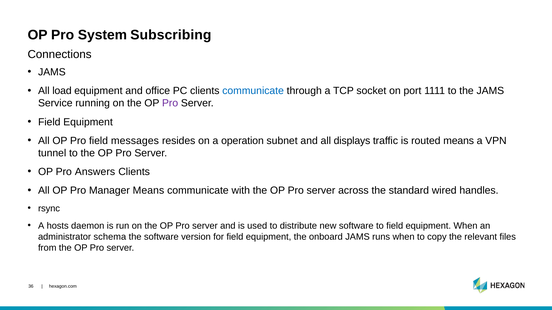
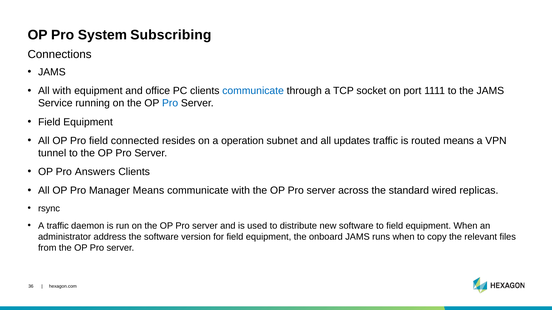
All load: load -> with (62, 91)
Pro colour: purple -> blue (170, 103)
messages: messages -> connected (135, 141)
displays: displays -> updates (352, 141)
handles: handles -> replicas (479, 191)
A hosts: hosts -> traffic (58, 226)
schema: schema -> address (110, 237)
